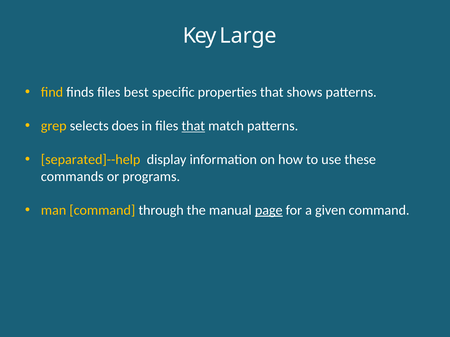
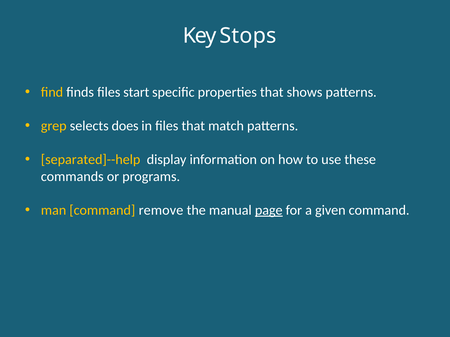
Large: Large -> Stops (248, 36)
best: best -> start (136, 92)
that underline: present -> none (193, 126)
through: through -> remove (161, 211)
